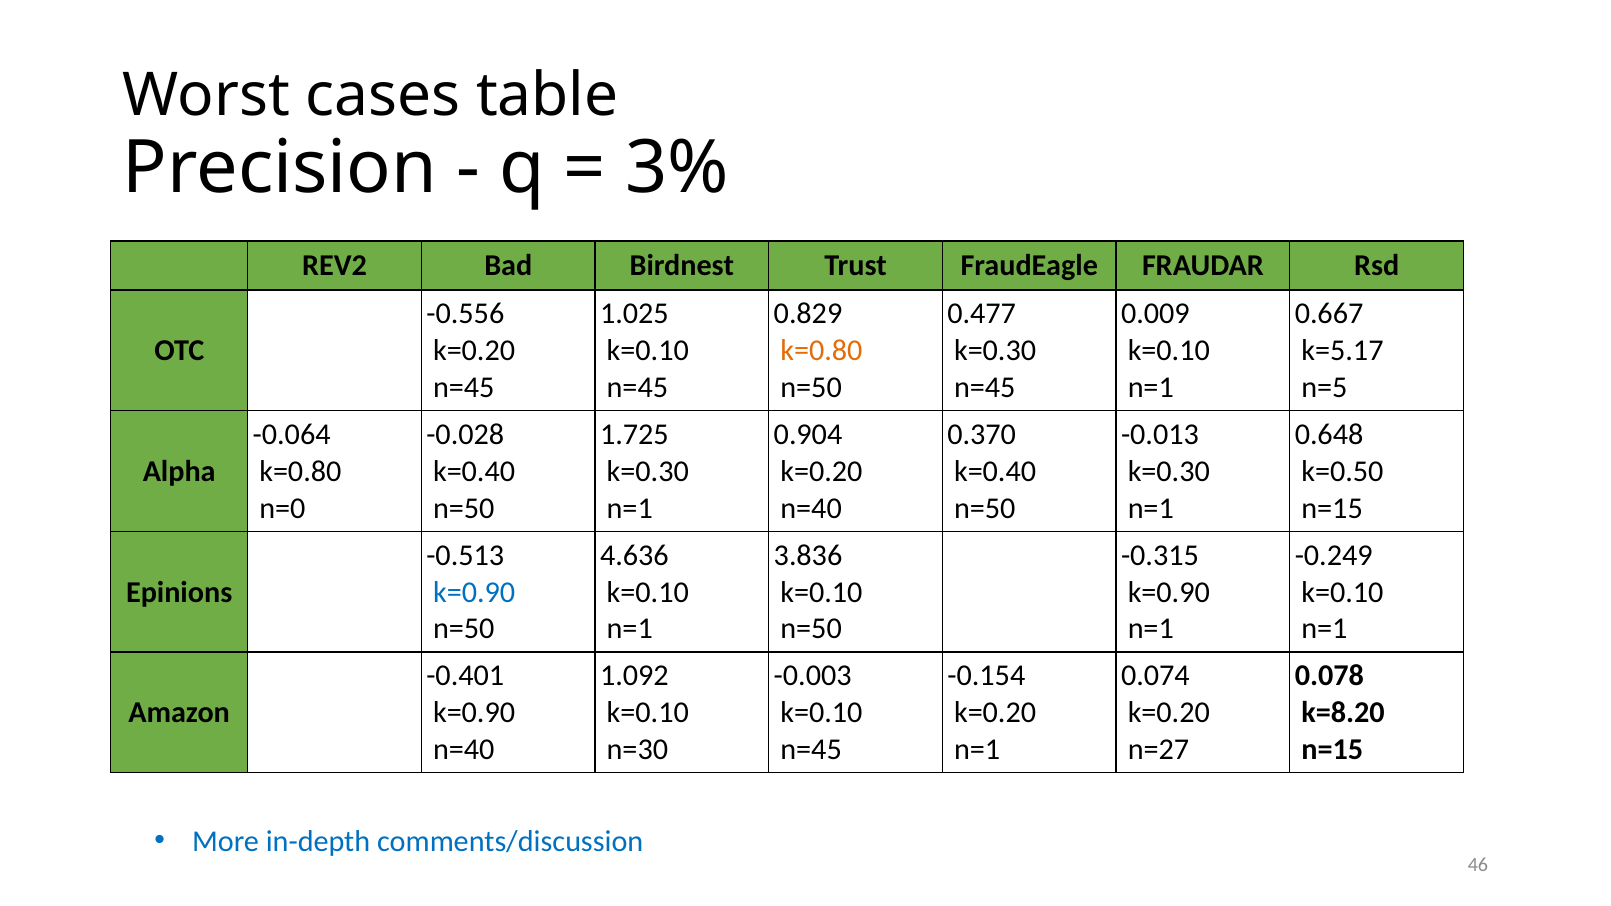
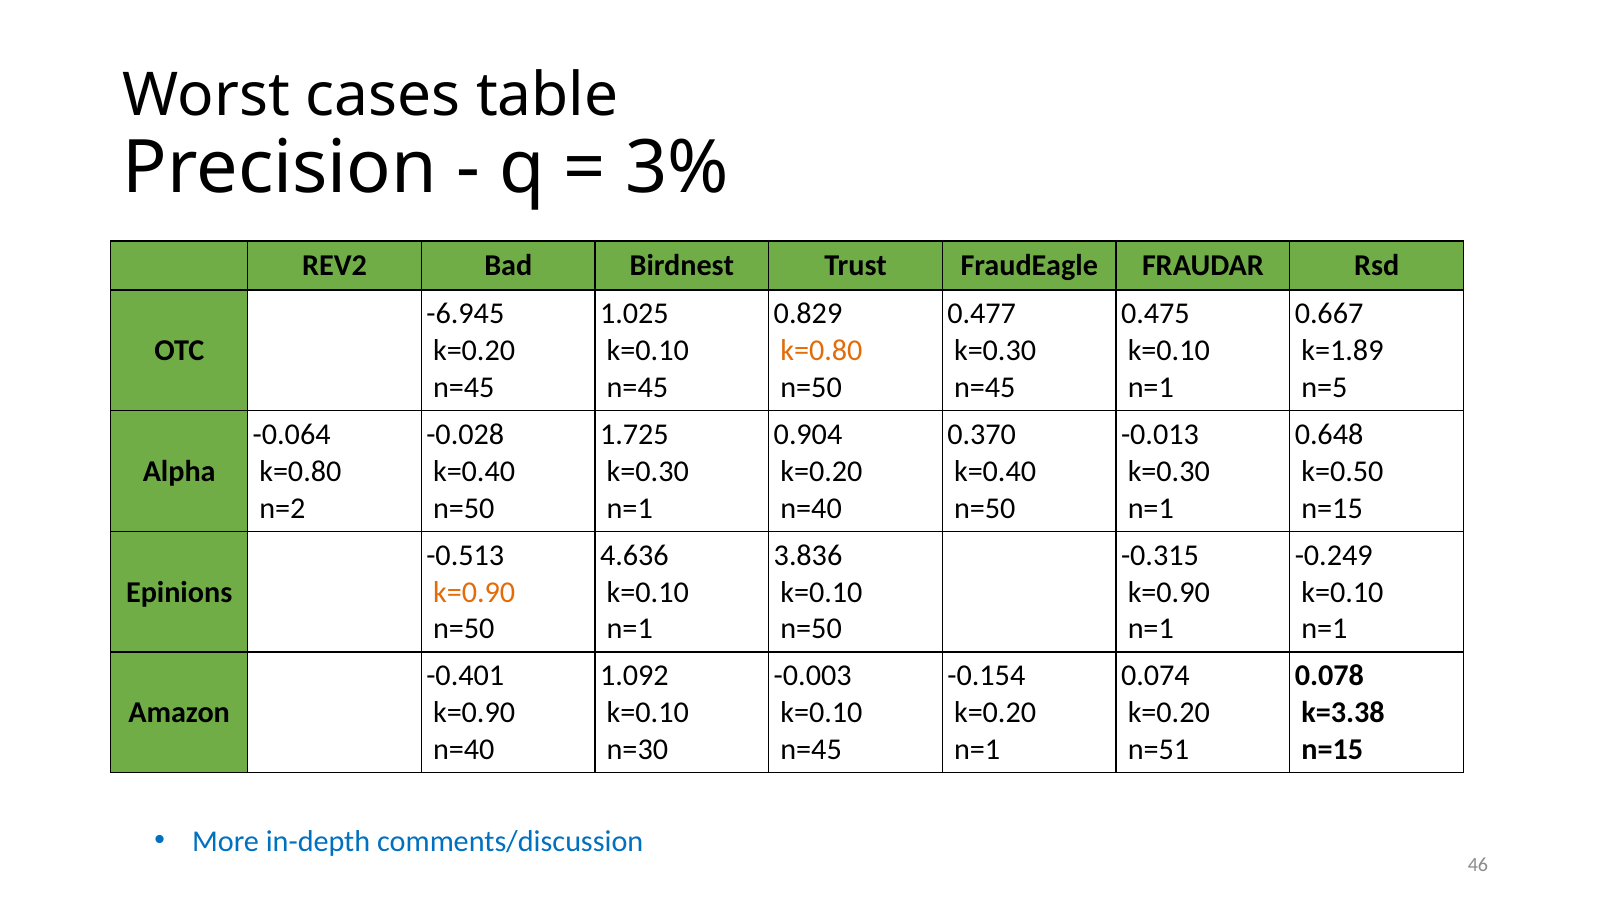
-0.556: -0.556 -> -6.945 (465, 314)
0.009: 0.009 -> 0.475 (1155, 314)
k=5.17: k=5.17 -> k=1.89 (1342, 351)
n=0: n=0 -> n=2 (282, 508)
k=0.90 colour: blue -> orange (474, 592)
k=8.20: k=8.20 -> k=3.38 (1343, 713)
n=27: n=27 -> n=51 (1158, 750)
